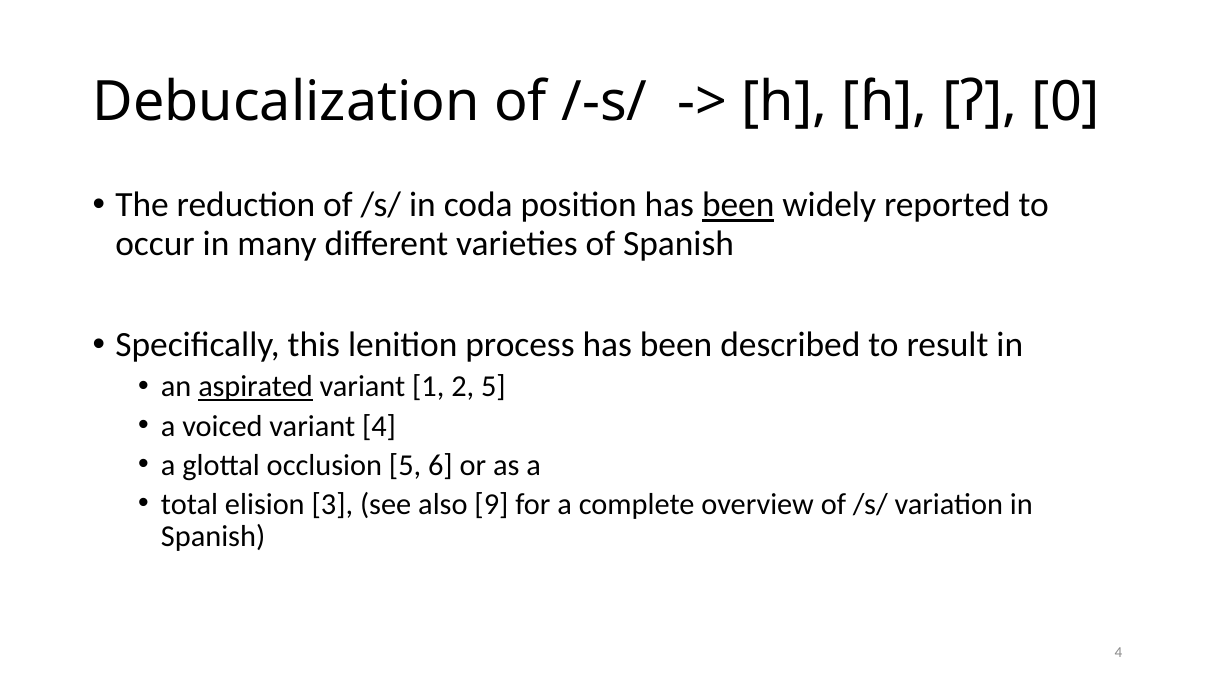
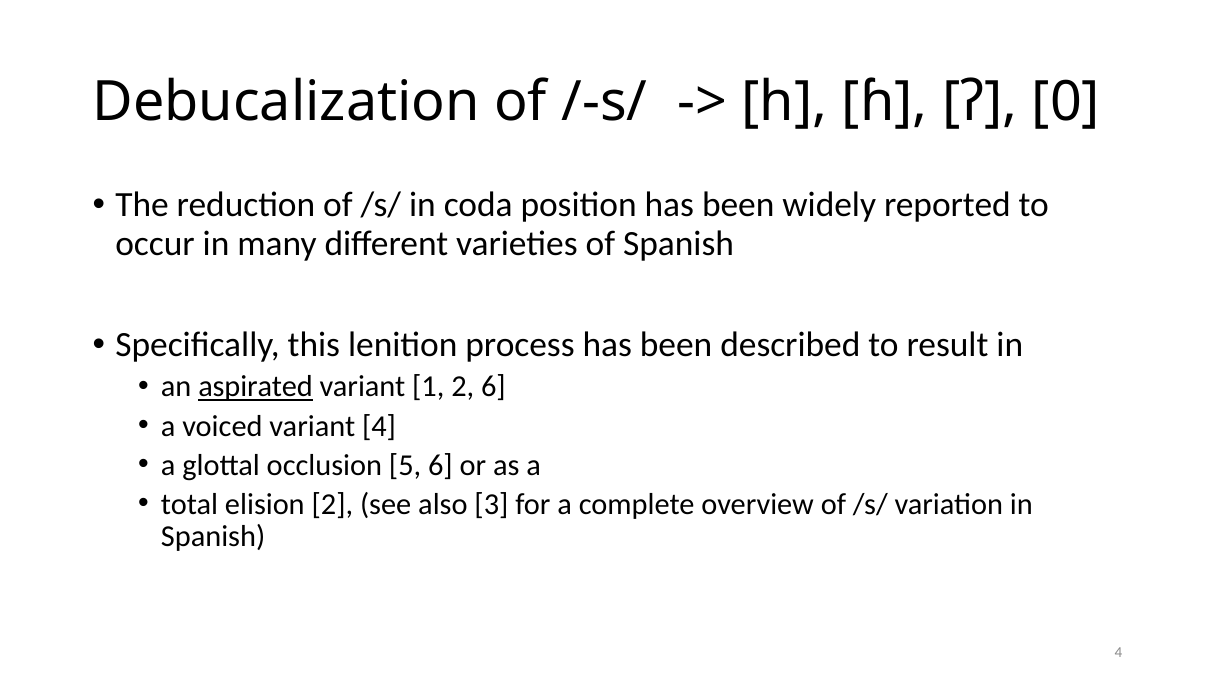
been underline: present -> none (738, 205)
2 5: 5 -> 6 (493, 387)
elision 3: 3 -> 2 (332, 504)
9: 9 -> 3 (491, 504)
